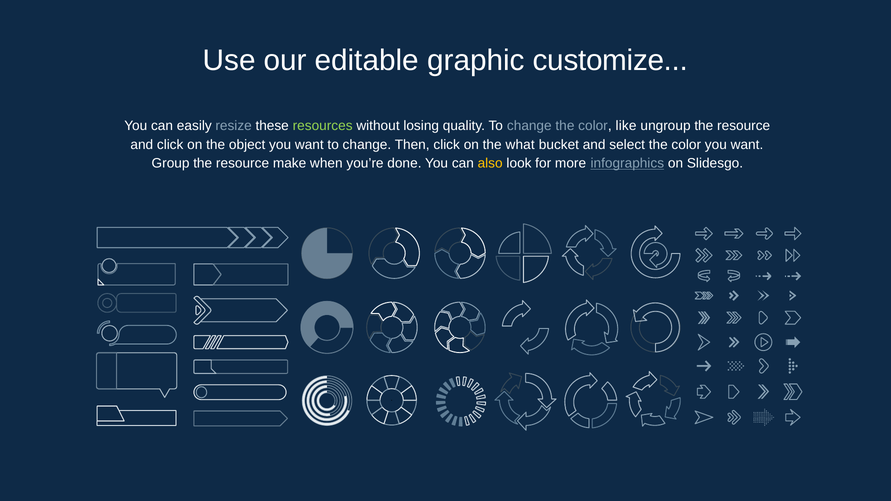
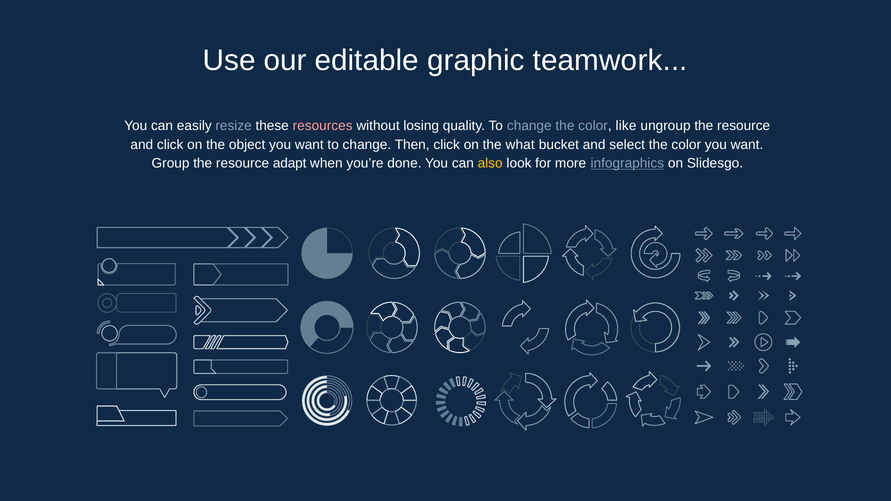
customize: customize -> teamwork (610, 60)
resources colour: light green -> pink (323, 126)
make: make -> adapt (290, 163)
